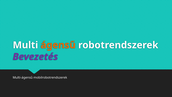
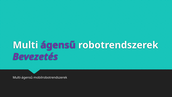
ágensű colour: orange -> purple (58, 45)
